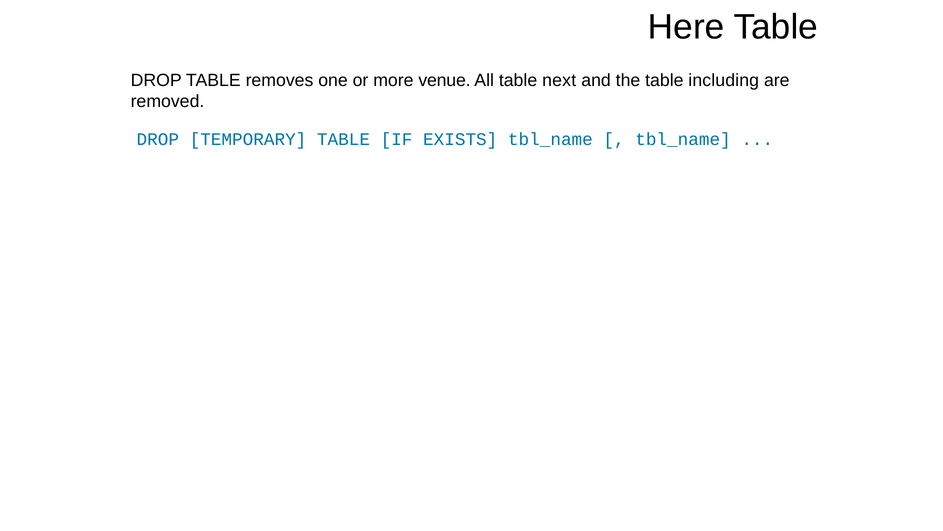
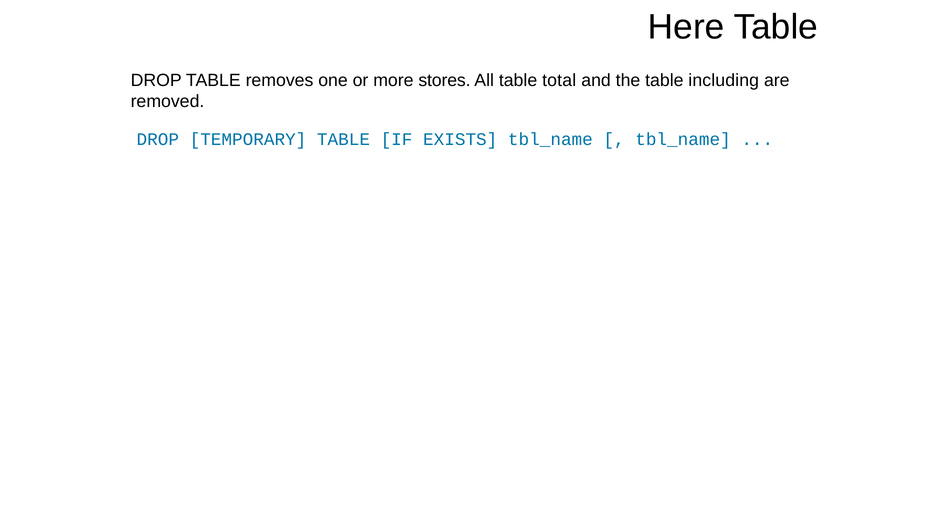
venue: venue -> stores (444, 80)
next: next -> total (559, 80)
